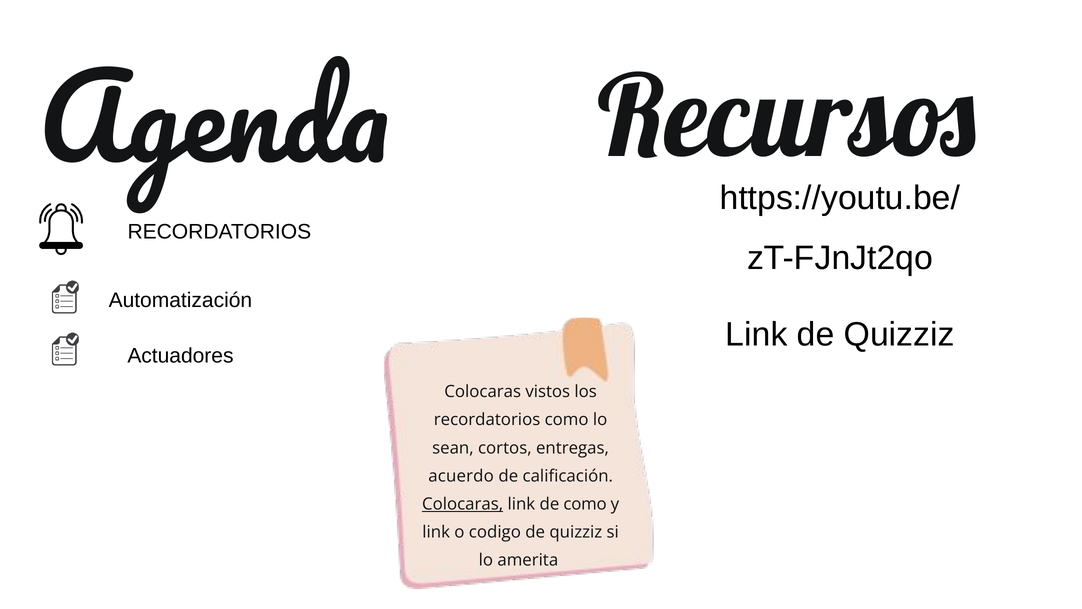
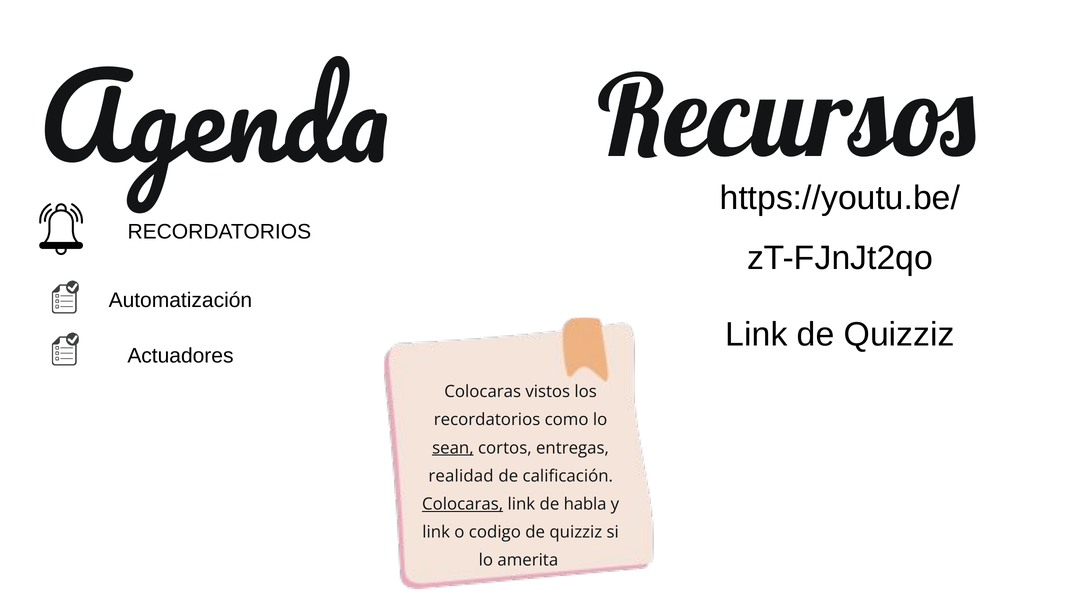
sean underline: none -> present (453, 448)
acuerdo: acuerdo -> realidad (461, 476)
de como: como -> habla (585, 504)
